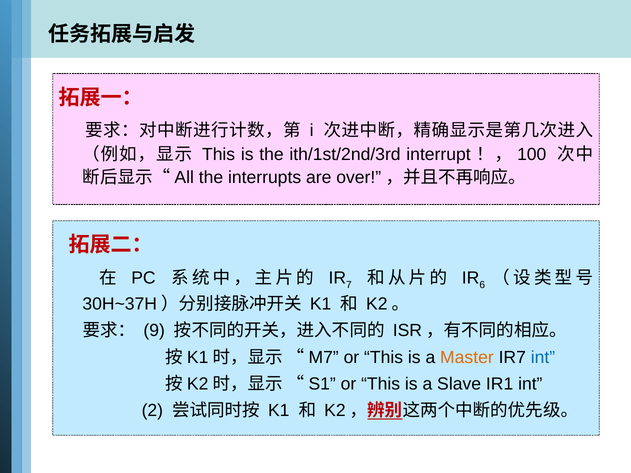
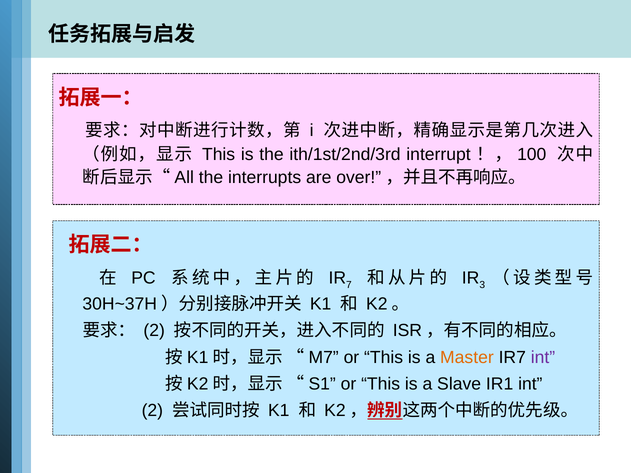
6: 6 -> 3 (482, 285)
9: 9 -> 2 (154, 331)
int colour: blue -> purple (543, 357)
